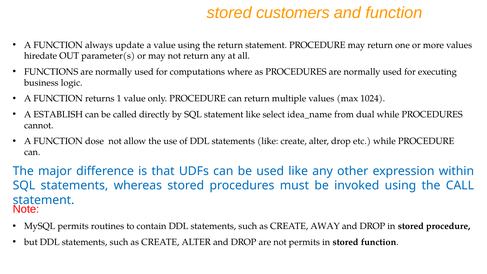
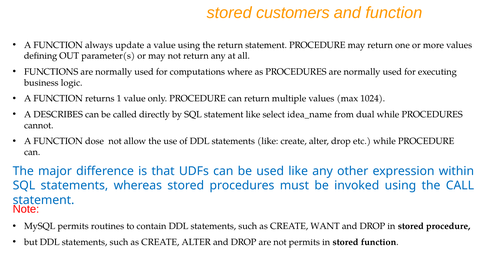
hiredate: hiredate -> defining (41, 56)
ESTABLISH: ESTABLISH -> DESCRIBES (58, 114)
AWAY: AWAY -> WANT (325, 226)
